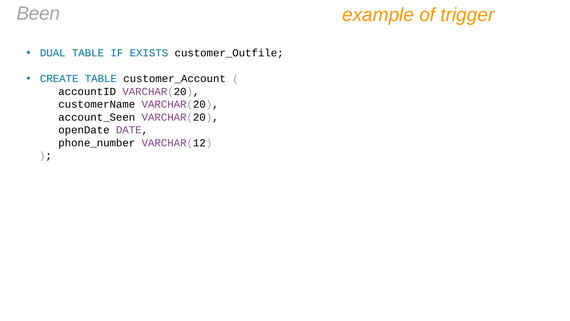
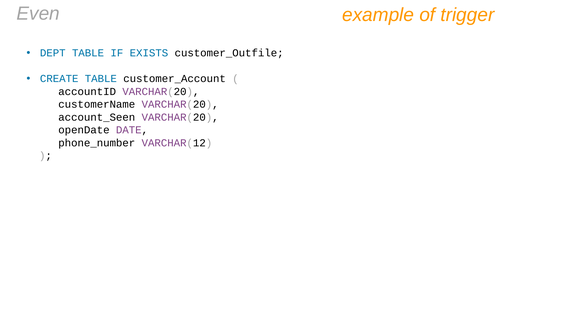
Been: Been -> Even (38, 14)
DUAL: DUAL -> DEPT (53, 53)
